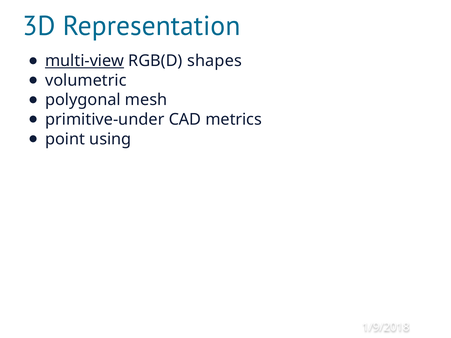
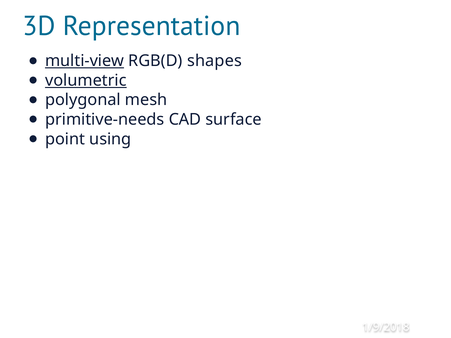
volumetric underline: none -> present (86, 80)
primitive-under: primitive-under -> primitive-needs (105, 120)
metrics: metrics -> surface (234, 120)
